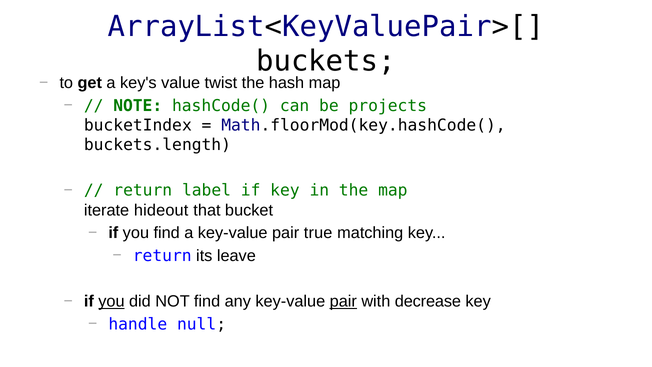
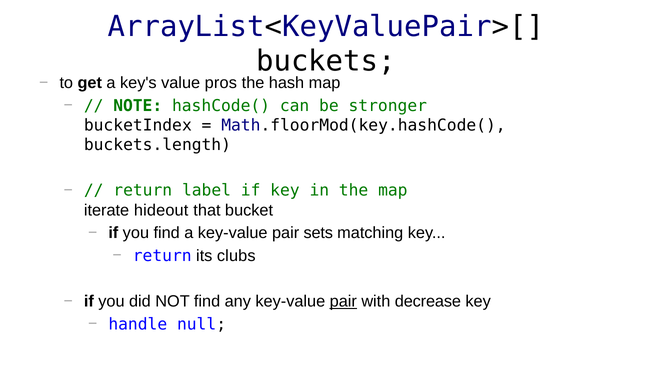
twist: twist -> pros (221, 83)
projects: projects -> stronger (388, 106)
true: true -> sets (318, 233)
leave: leave -> clubs (236, 256)
you underline: present -> none (111, 301)
